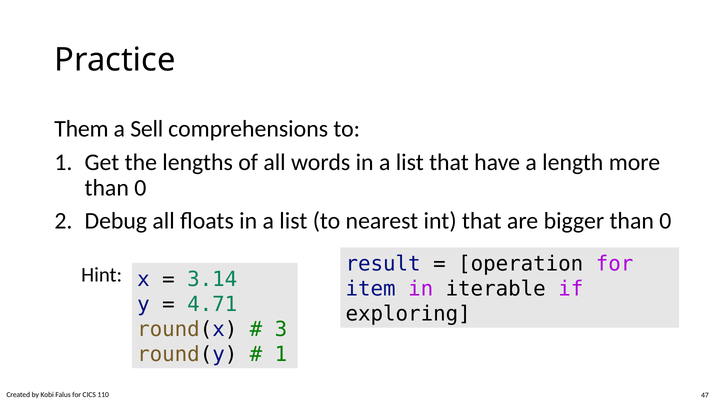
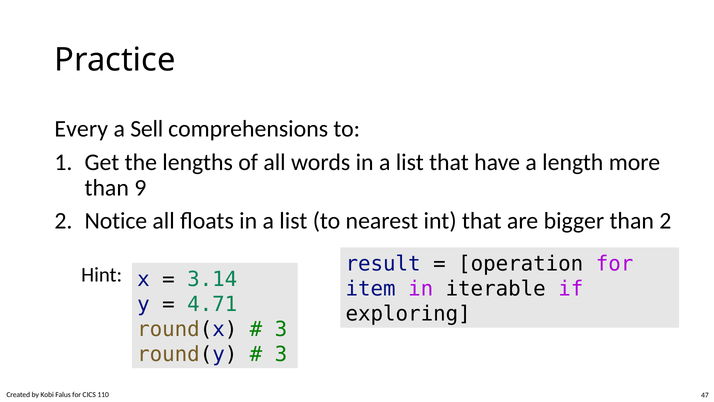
Them: Them -> Every (81, 129)
0: 0 -> 9 (140, 188)
Debug: Debug -> Notice (116, 221)
bigger than 0: 0 -> 2 (665, 221)
1: 1 -> 3 (281, 354)
